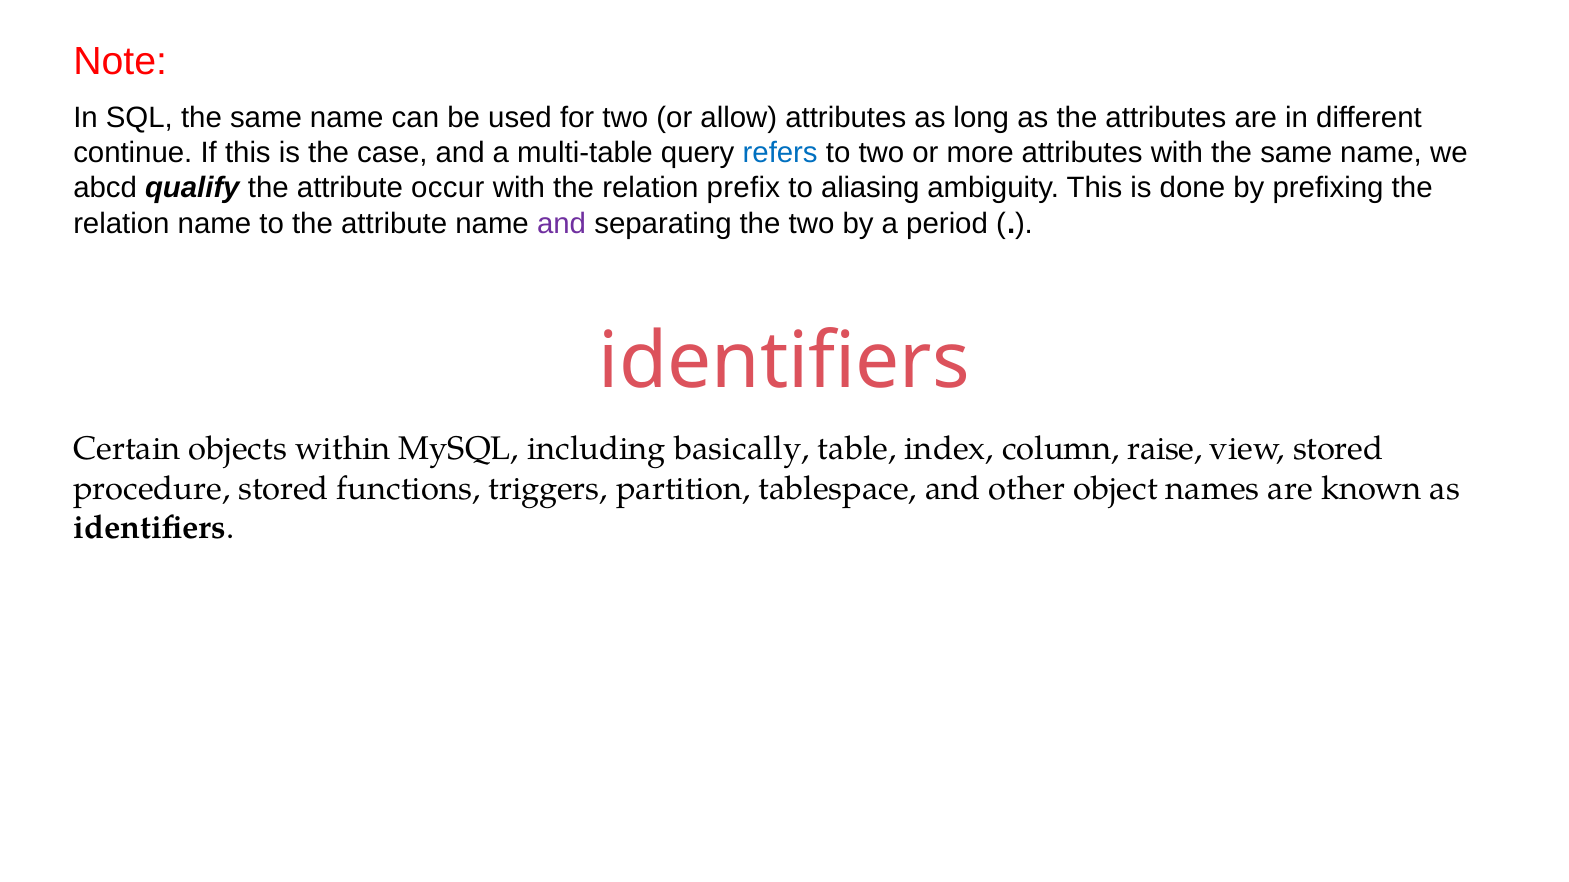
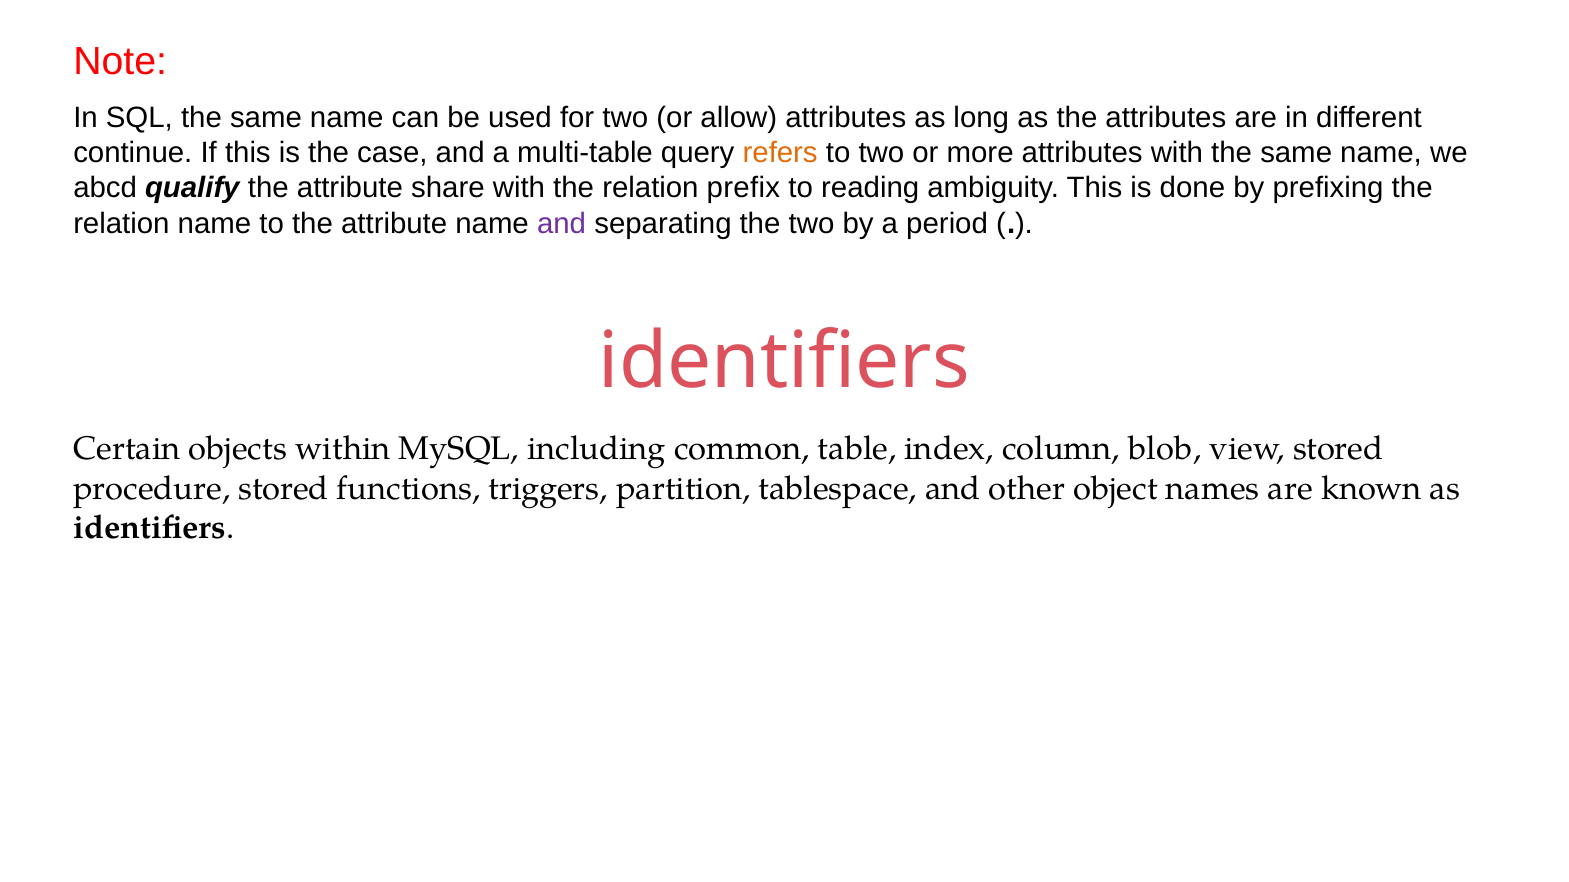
refers colour: blue -> orange (780, 153)
occur: occur -> share (448, 188)
aliasing: aliasing -> reading (870, 188)
basically: basically -> common (742, 449)
raise: raise -> blob (1165, 449)
